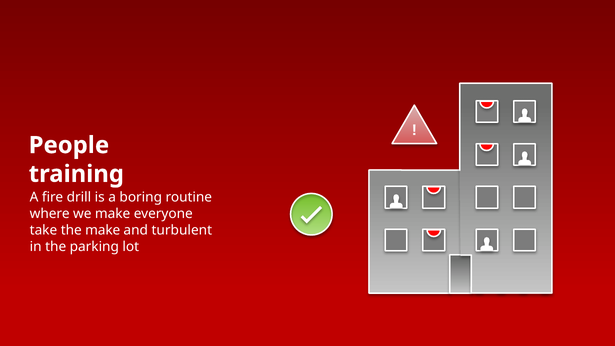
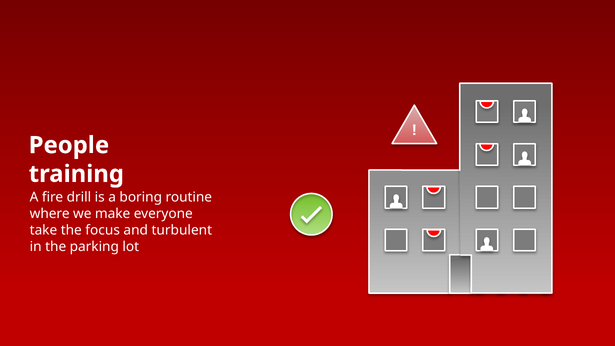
the make: make -> focus (103, 230)
